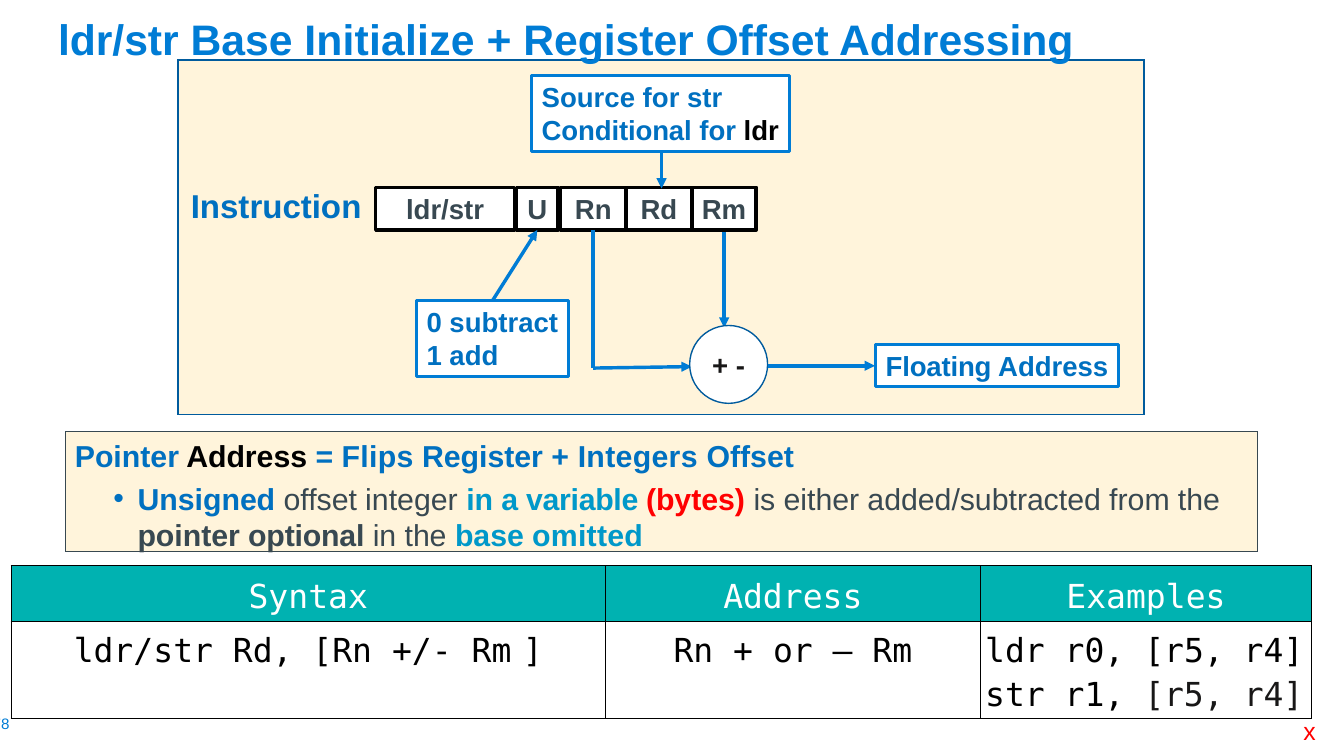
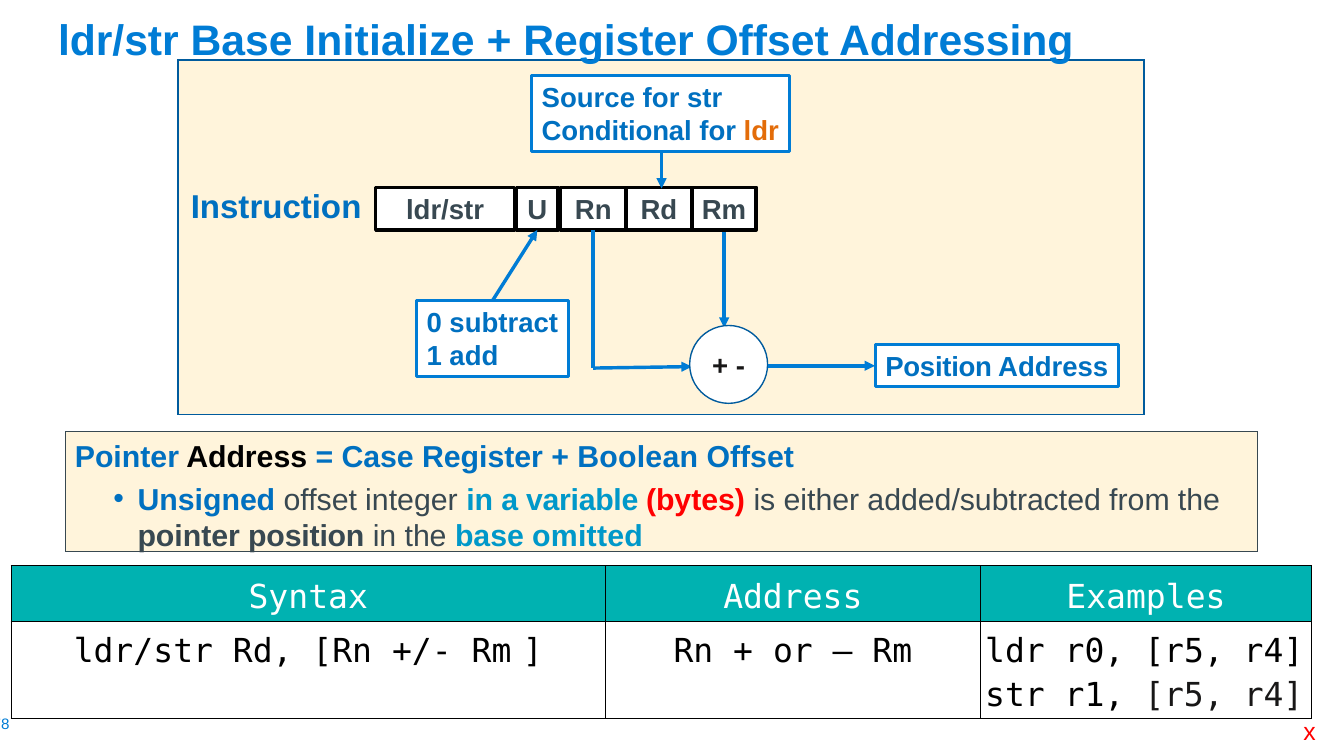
ldr colour: black -> orange (761, 132)
add Floating: Floating -> Position (939, 368)
Flips: Flips -> Case (378, 458)
Integers: Integers -> Boolean (638, 458)
pointer optional: optional -> position (306, 537)
